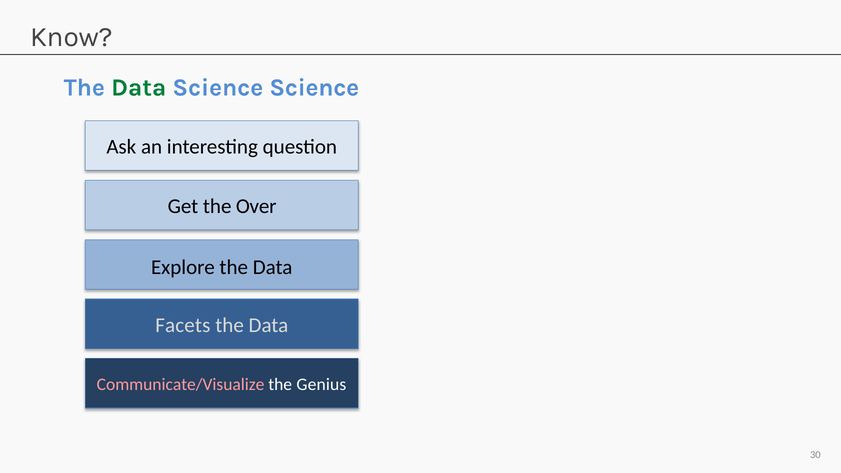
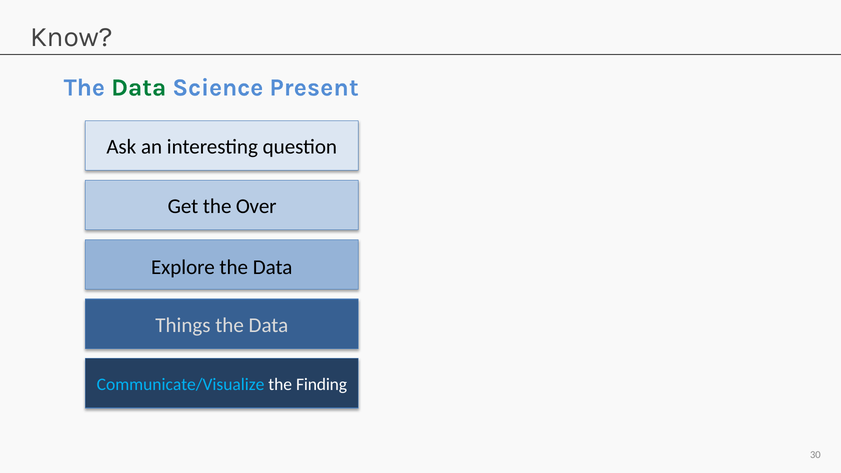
Science Science: Science -> Present (314, 87)
Facets: Facets -> Things (183, 325)
Communicate/Visualize colour: pink -> light blue (181, 384)
Genius: Genius -> Finding (322, 384)
